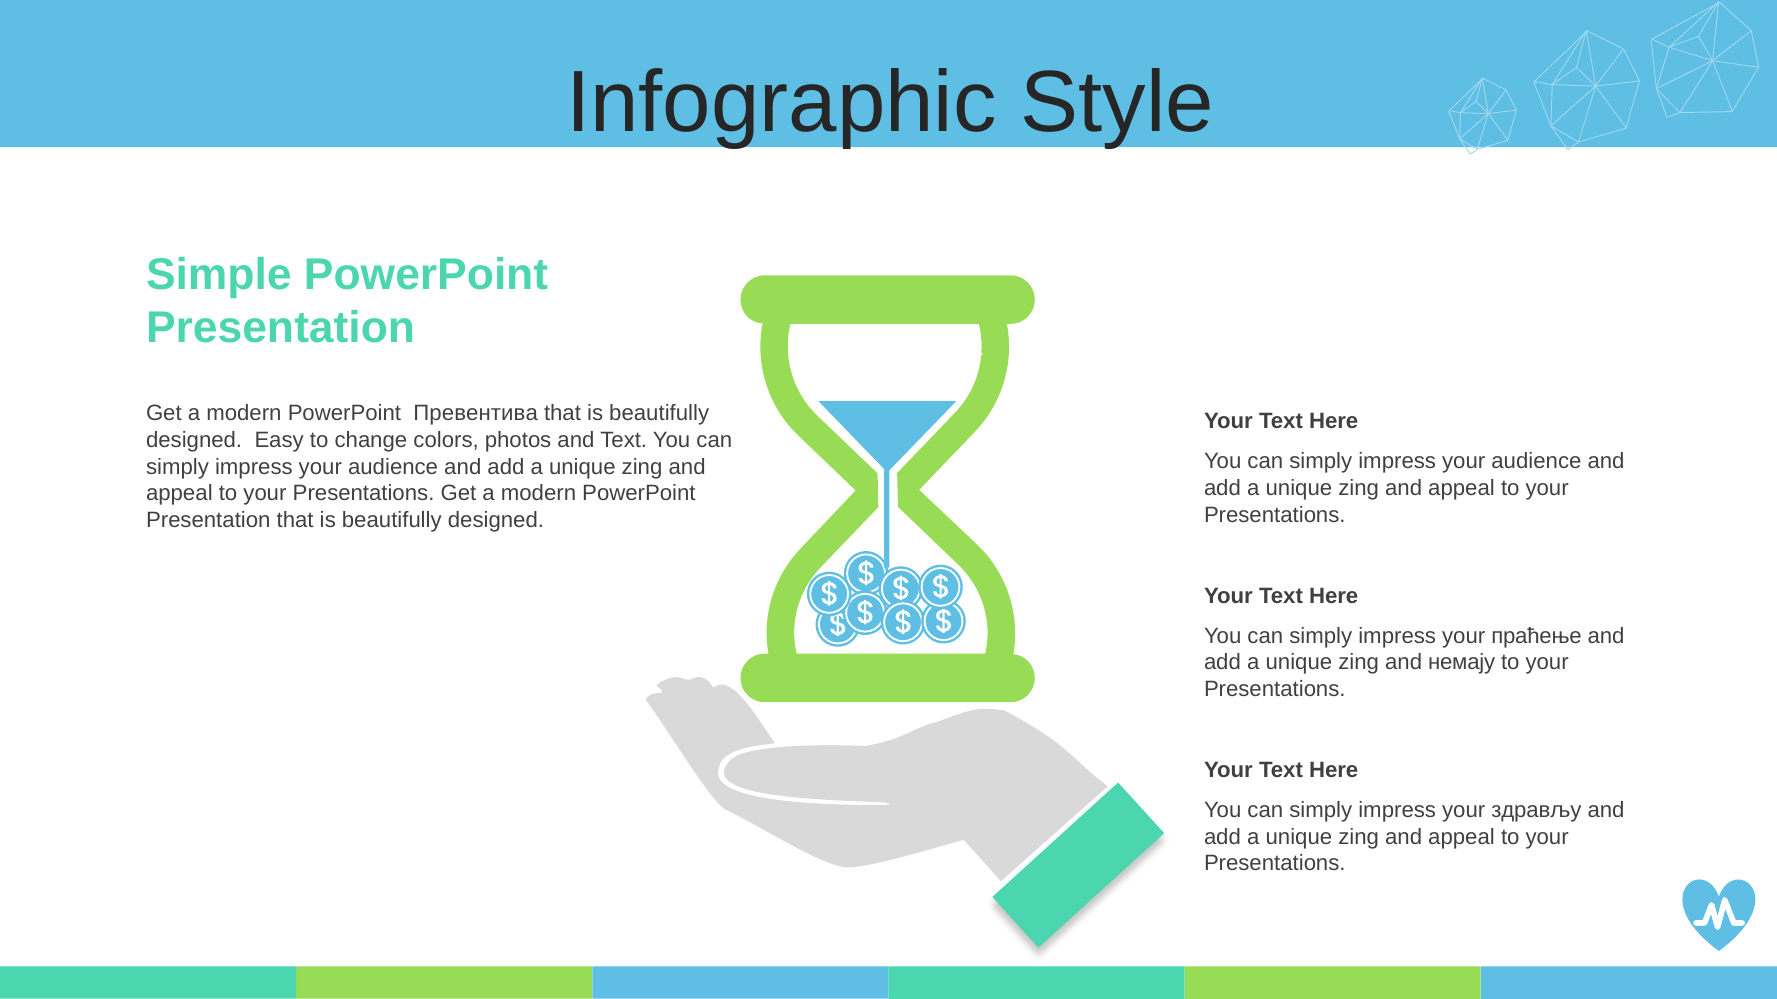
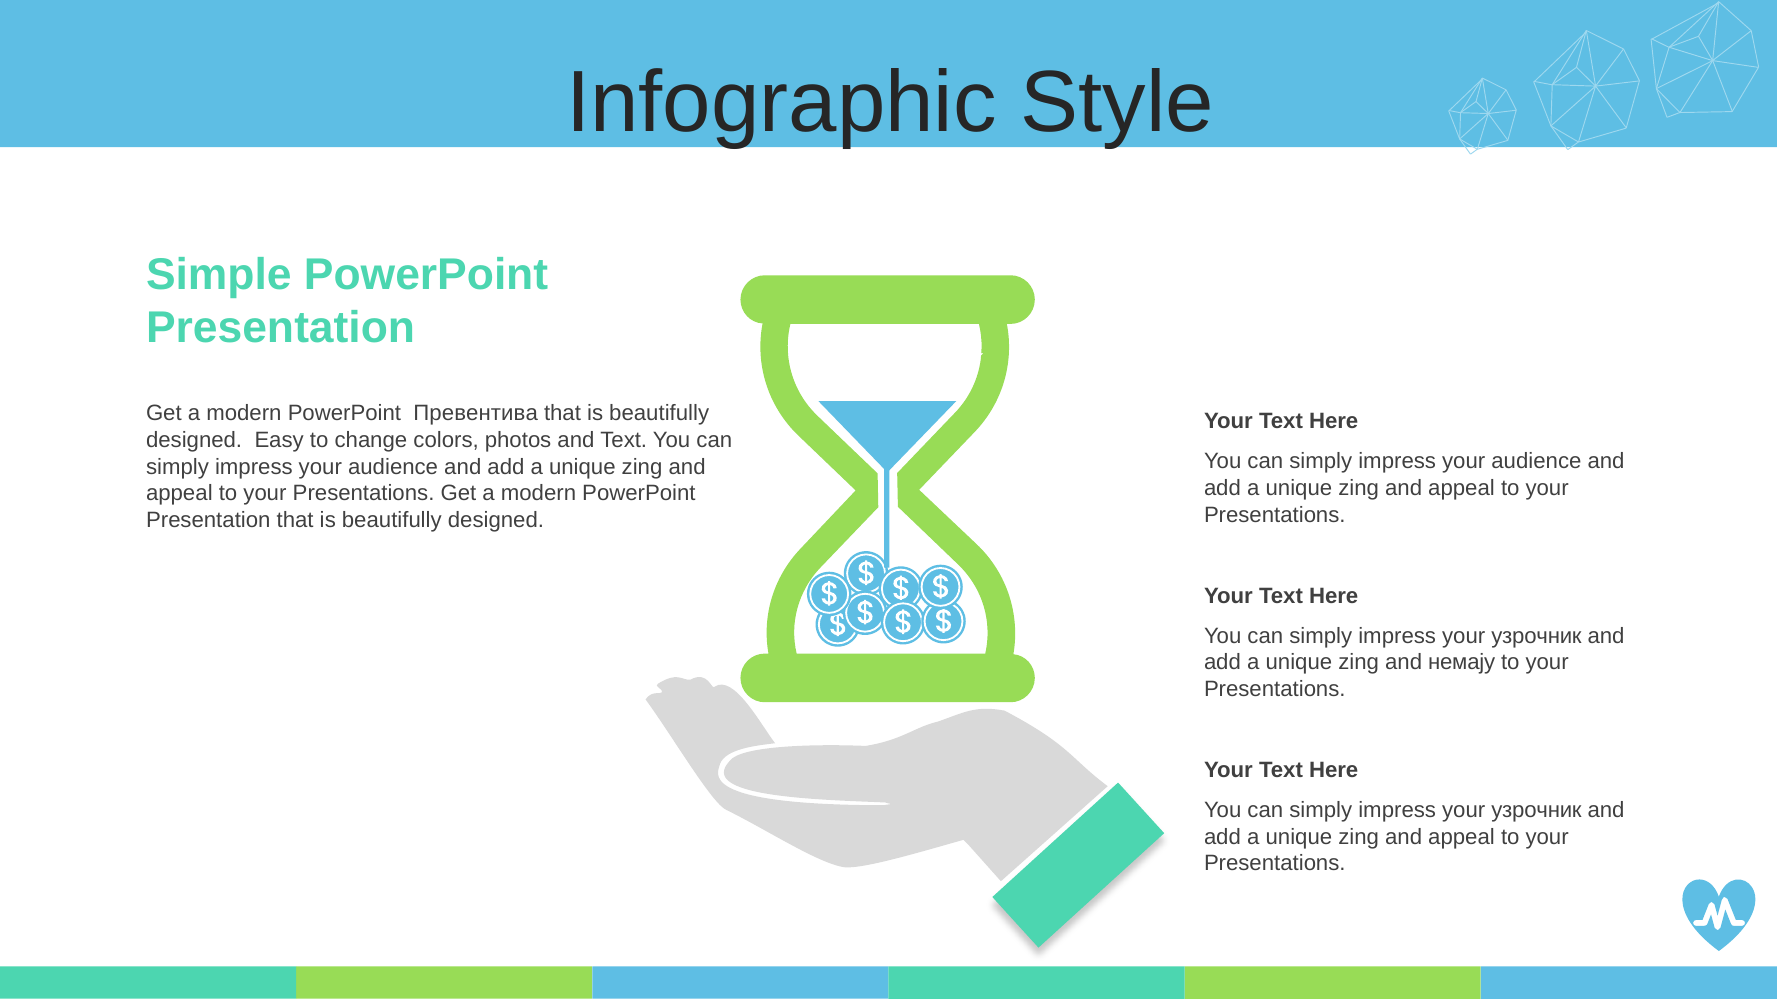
праћење: праћење -> узрочник (1536, 636)
здрављу: здрављу -> узрочник (1536, 811)
